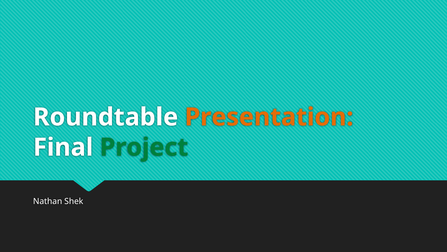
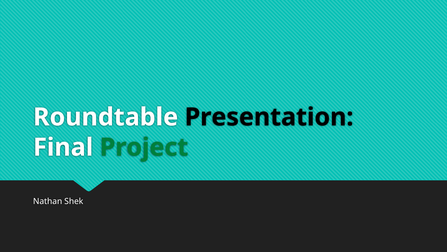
Presentation colour: orange -> black (269, 117)
